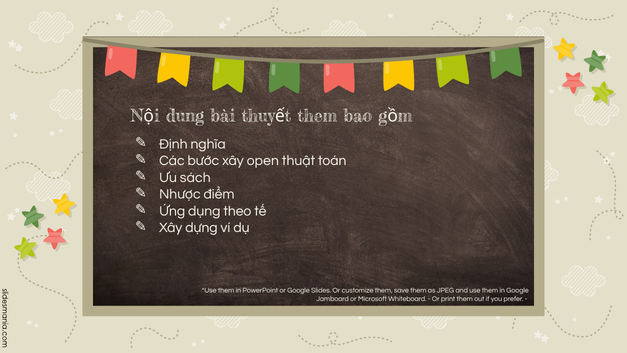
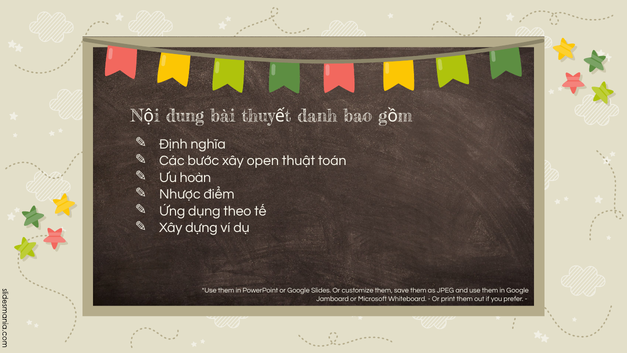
them: them -> danh (317, 116)
sách: sách -> hoàn (195, 177)
